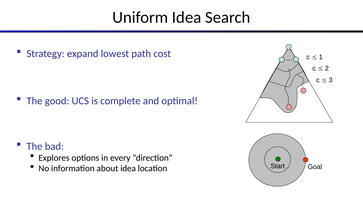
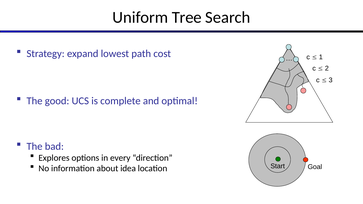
Uniform Idea: Idea -> Tree (187, 17)
